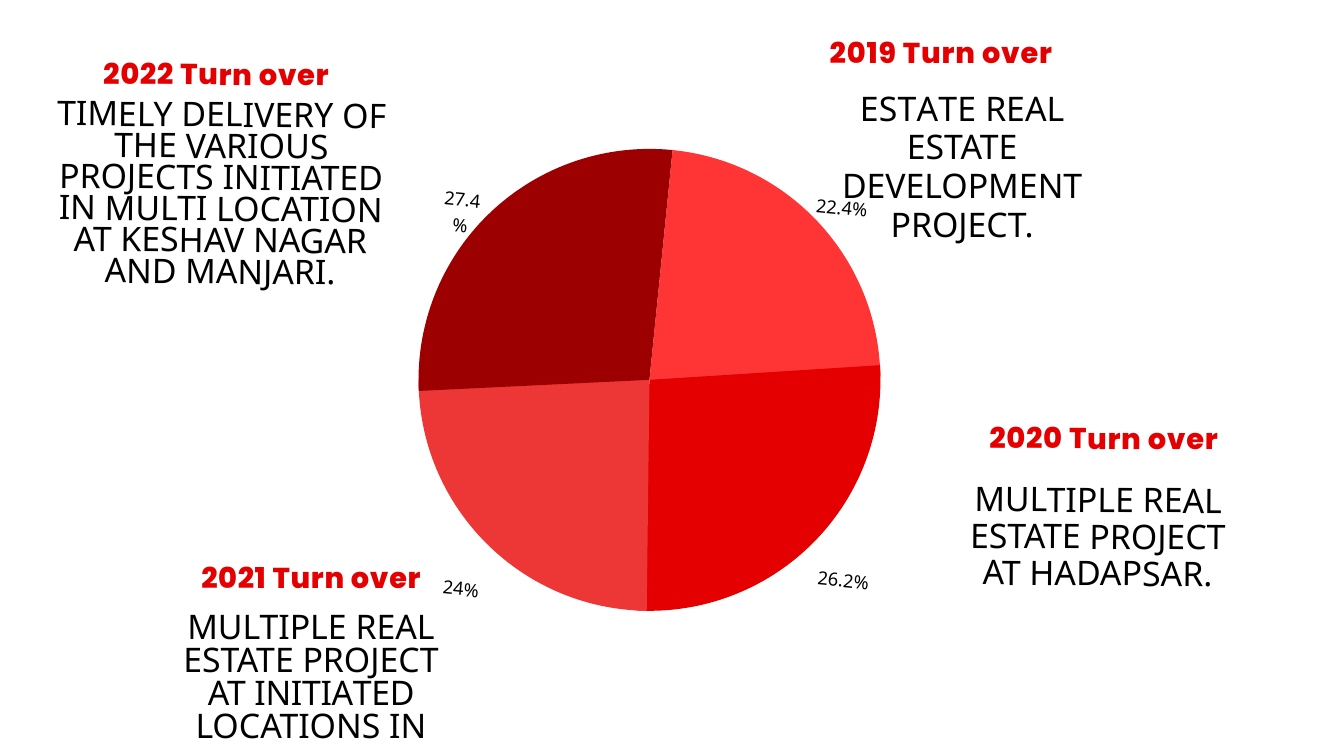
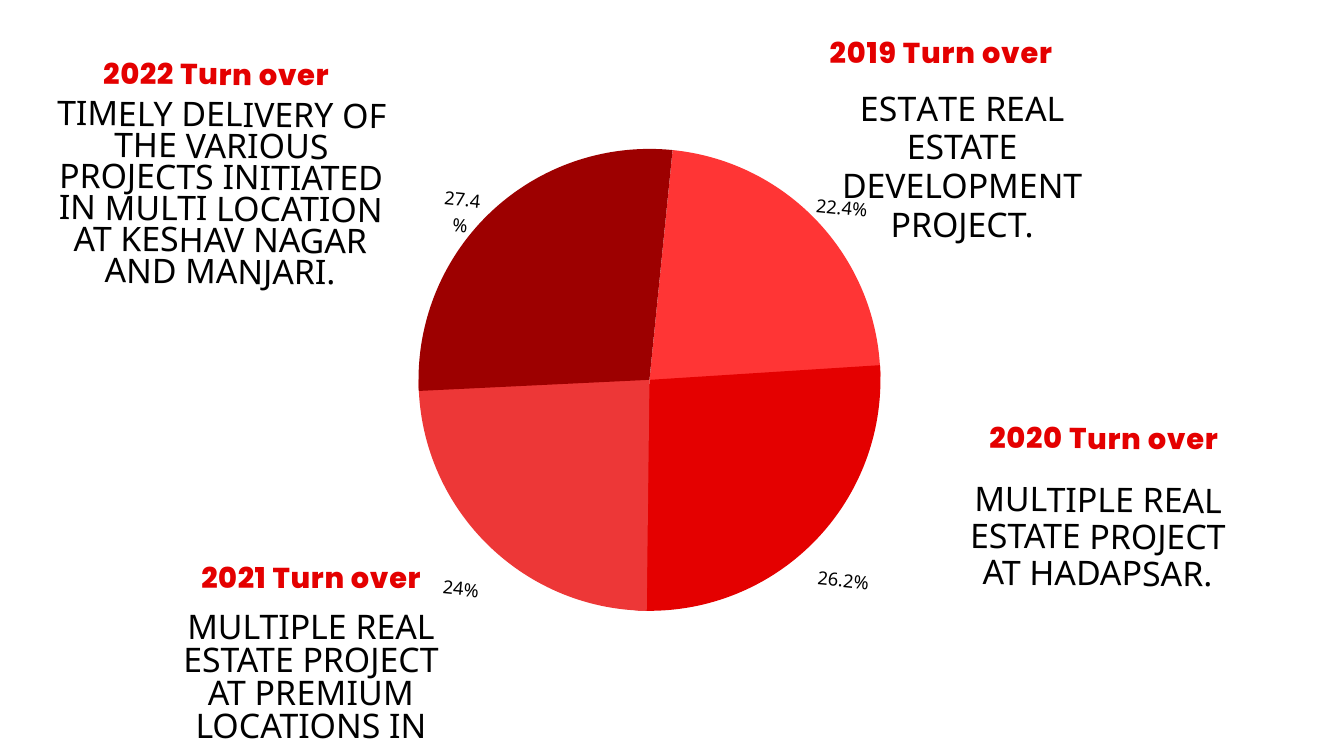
AT INITIATED: INITIATED -> PREMIUM (334, 694)
